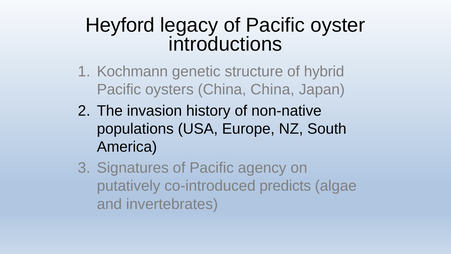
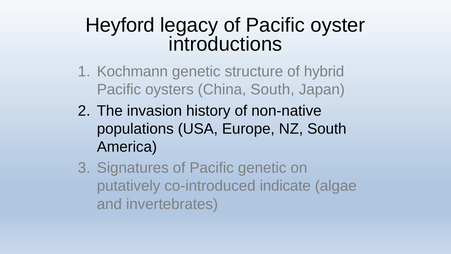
China China: China -> South (273, 90)
Pacific agency: agency -> genetic (262, 168)
predicts: predicts -> indicate (285, 186)
